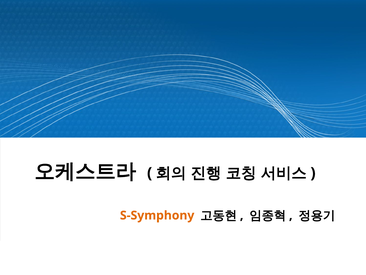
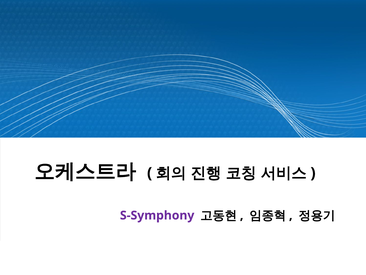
S-Symphony colour: orange -> purple (157, 215)
